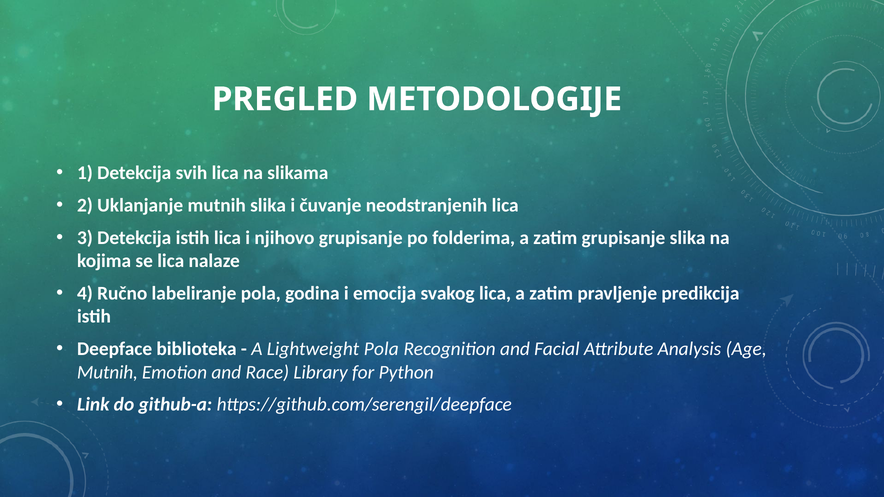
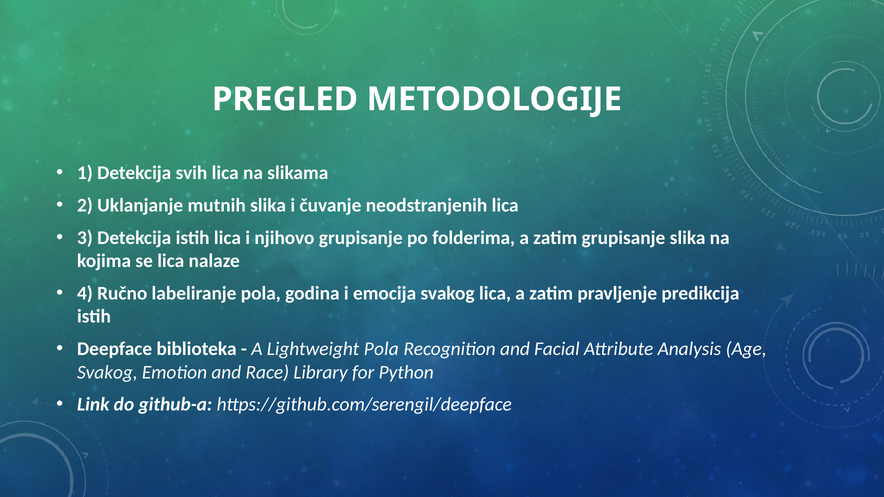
Mutnih: Mutnih -> Svakog (107, 372)
